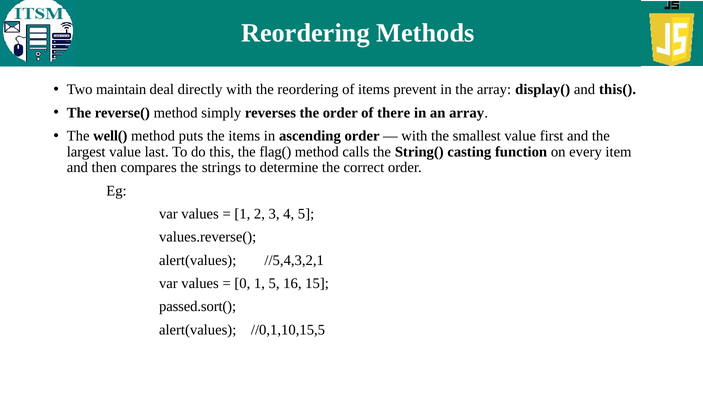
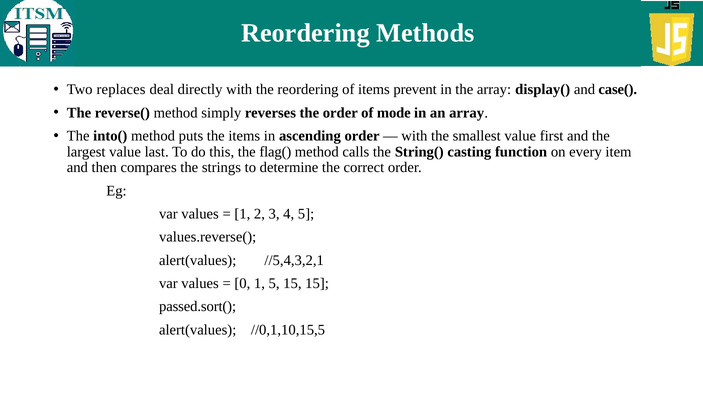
maintain: maintain -> replaces (121, 89)
this(: this( -> case( (618, 89)
there: there -> mode (394, 113)
well(: well( -> into( (110, 136)
5 16: 16 -> 15 (292, 283)
